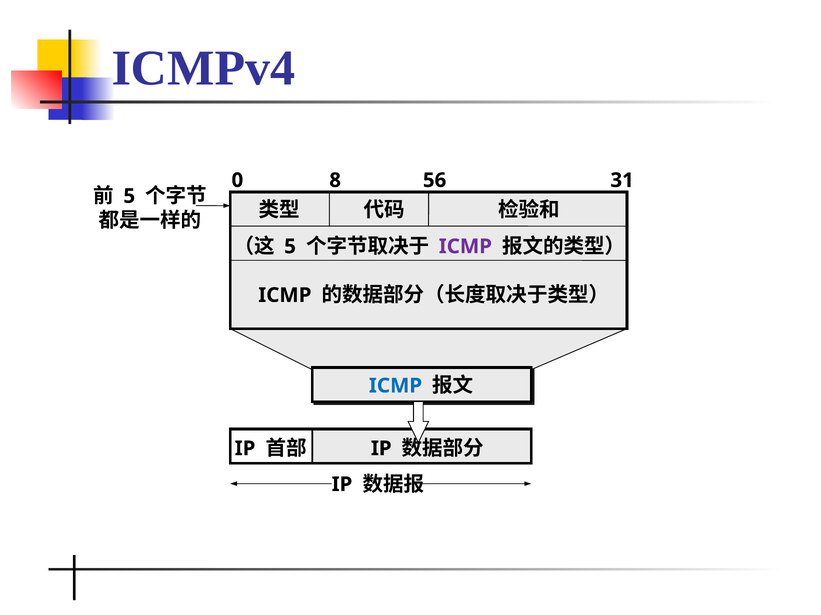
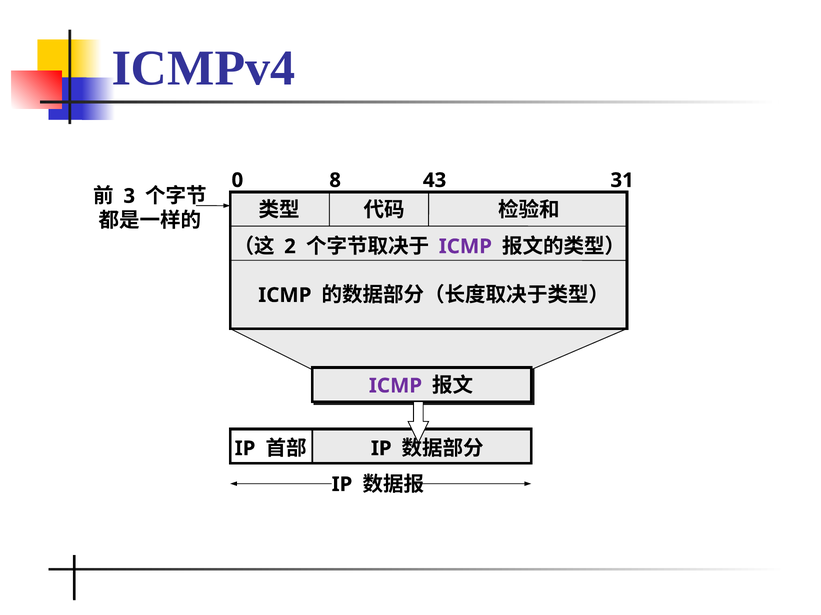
56: 56 -> 43 (435, 180)
5: 5 -> 3 (129, 196)
5: 5 -> 2 (290, 247)
ICMP colour: blue -> purple (396, 386)
